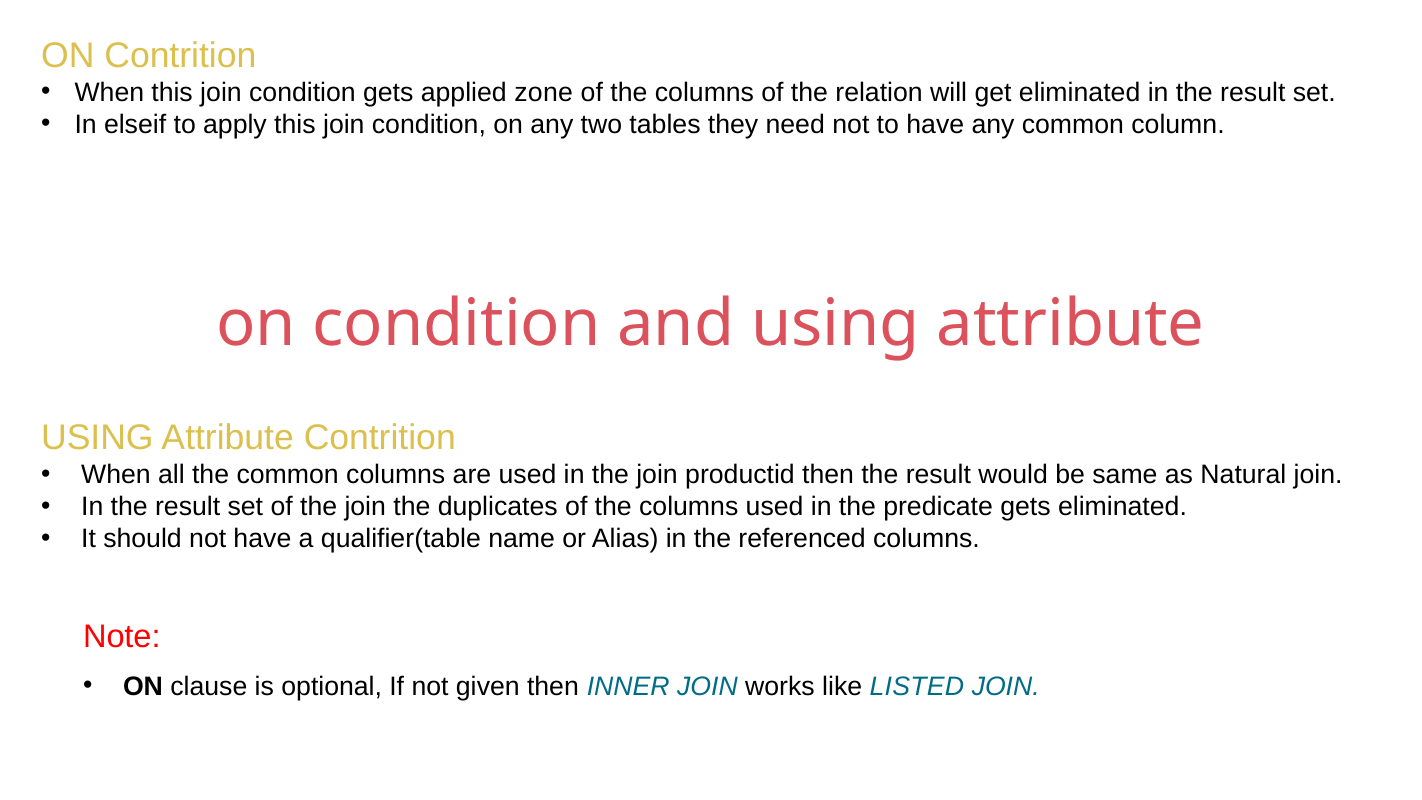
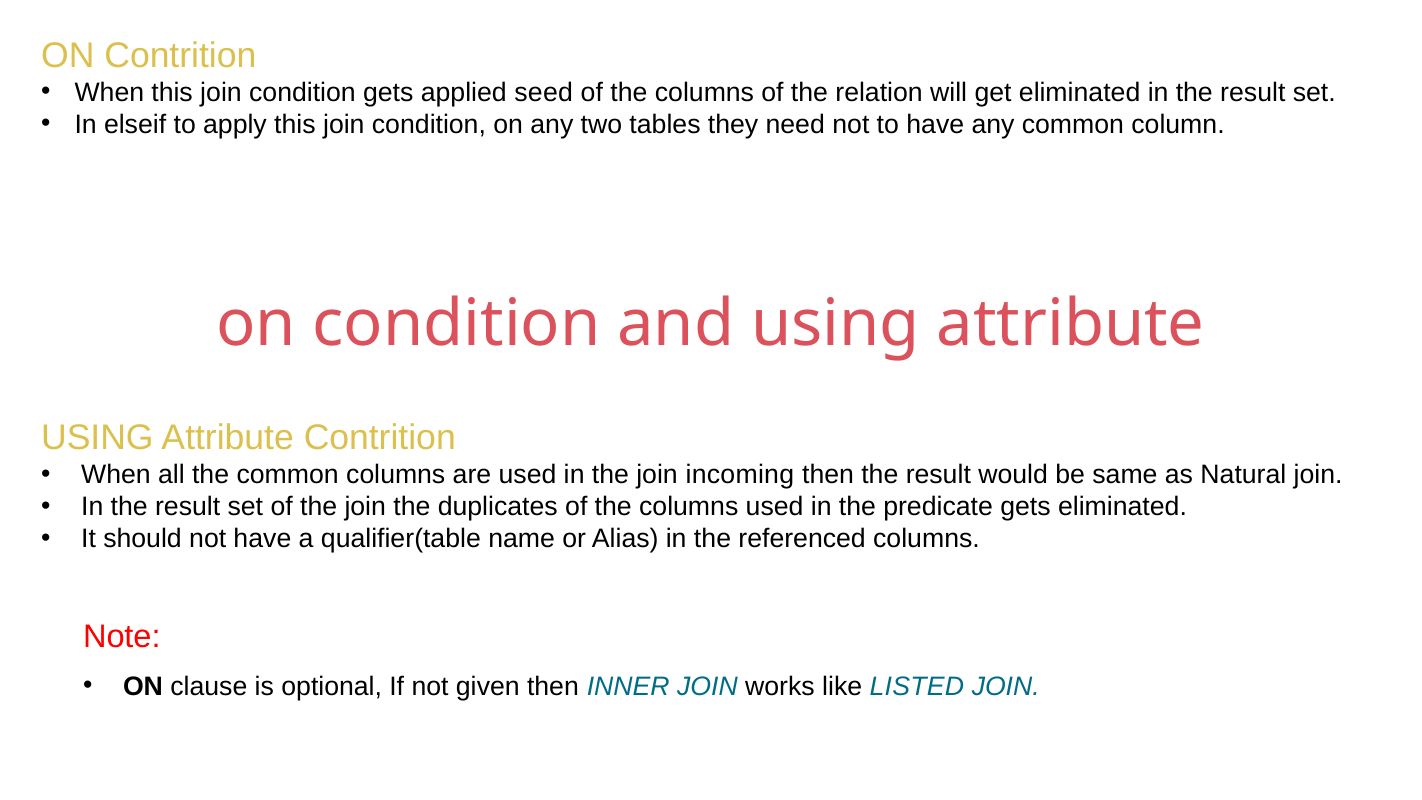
zone: zone -> seed (544, 92)
productid: productid -> incoming (740, 475)
